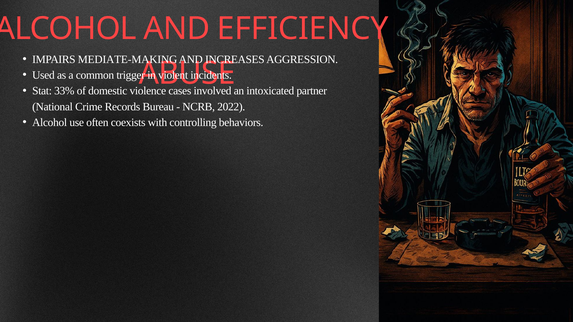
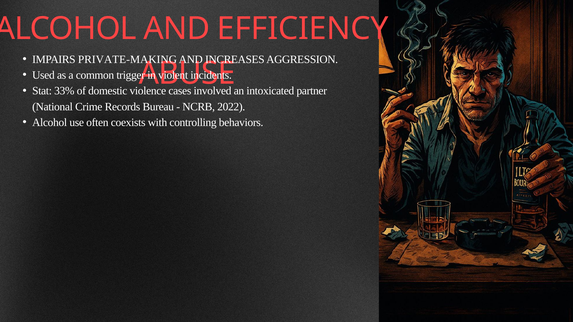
MEDIATE-MAKING: MEDIATE-MAKING -> PRIVATE-MAKING (127, 59)
